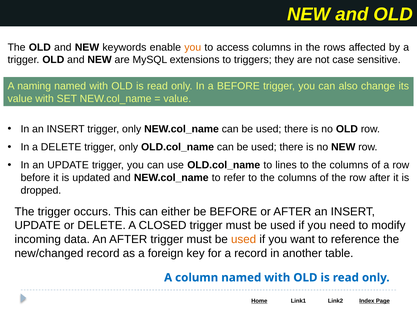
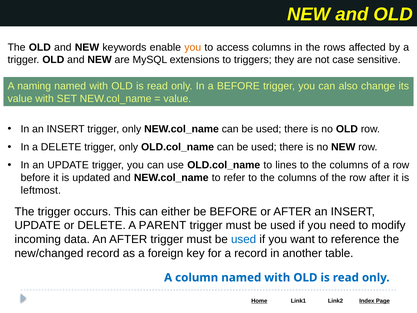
dropped: dropped -> leftmost (41, 190)
CLOSED: CLOSED -> PARENT (162, 225)
used colour: orange -> blue (244, 239)
